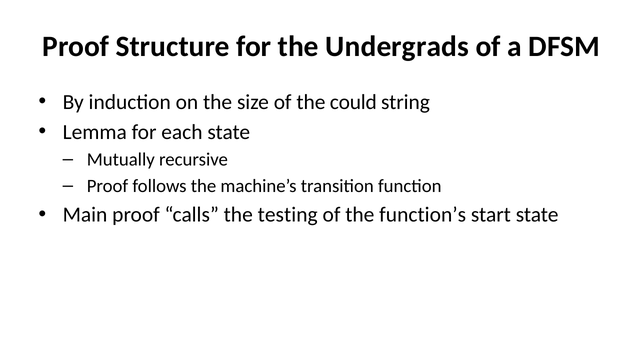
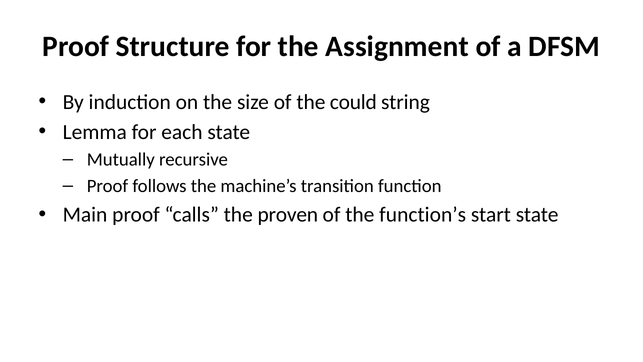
Undergrads: Undergrads -> Assignment (397, 47)
testing: testing -> proven (288, 214)
